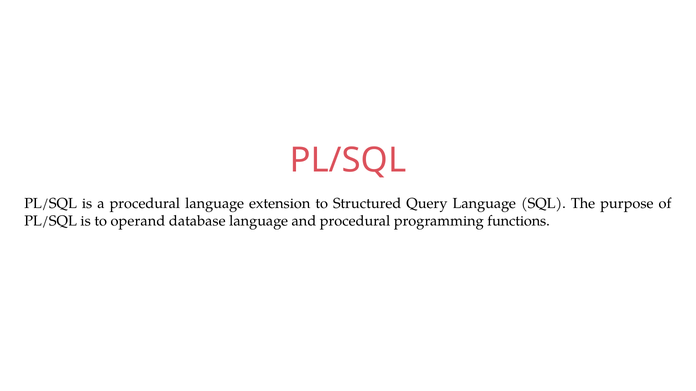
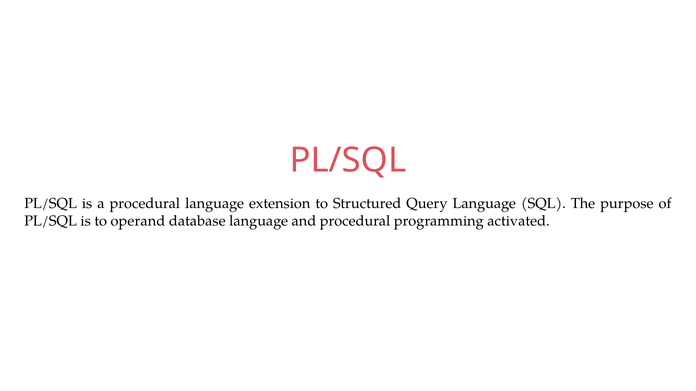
functions: functions -> activated (519, 221)
